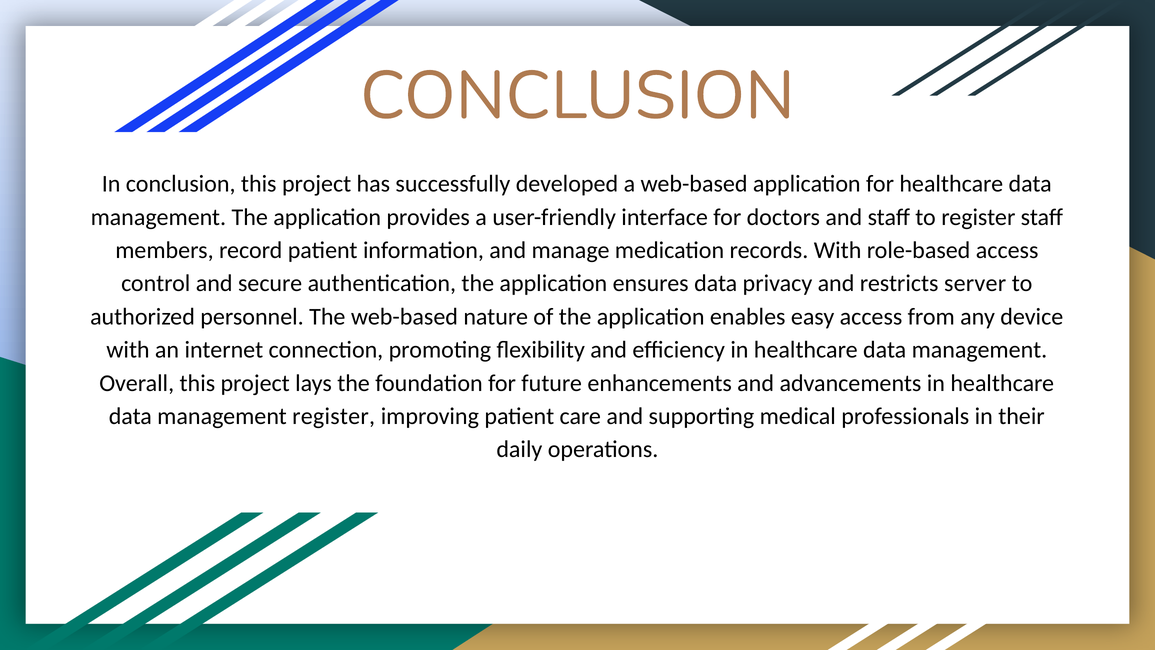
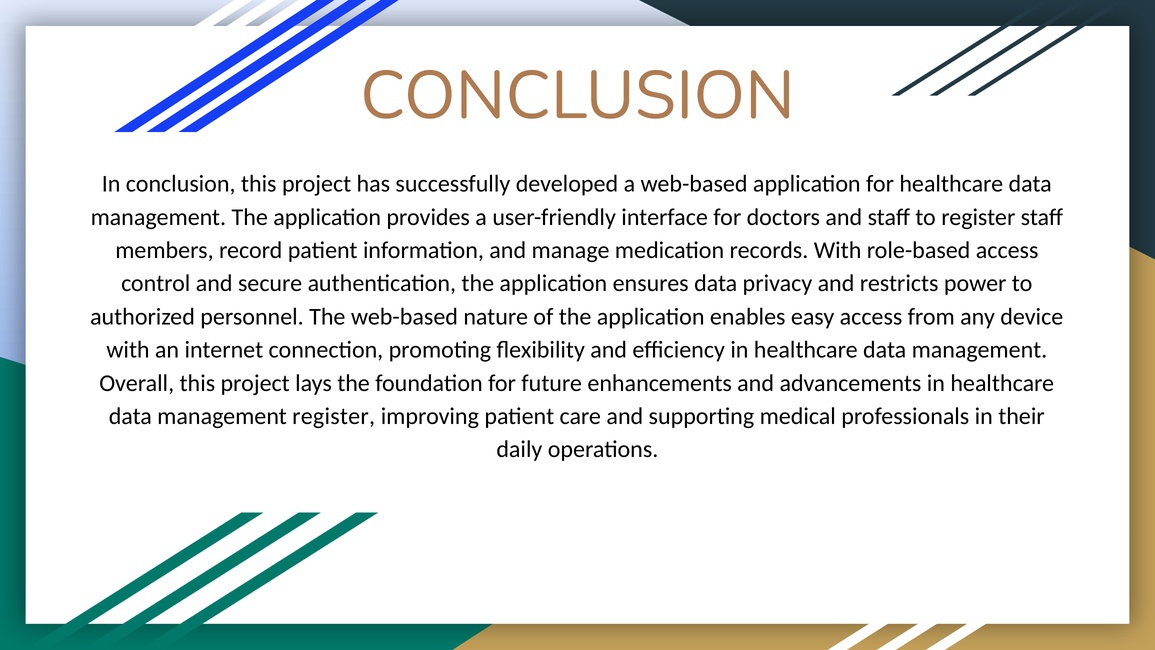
server: server -> power (975, 283)
